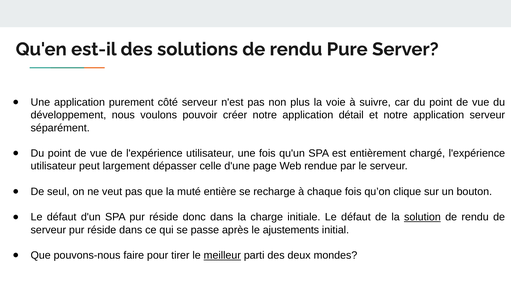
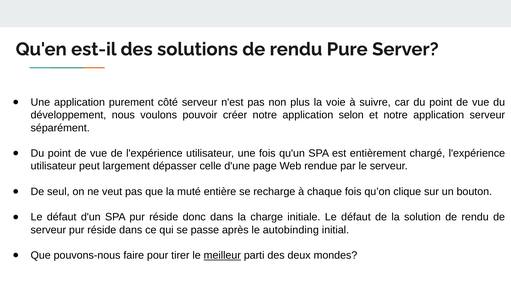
détail: détail -> selon (351, 115)
solution underline: present -> none (422, 217)
ajustements: ajustements -> autobinding (291, 230)
